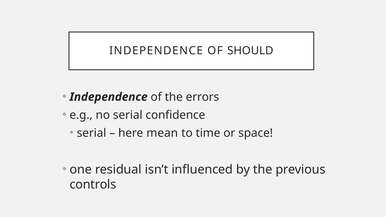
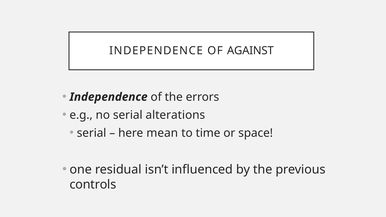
SHOULD: SHOULD -> AGAINST (250, 51)
confidence: confidence -> alterations (175, 115)
